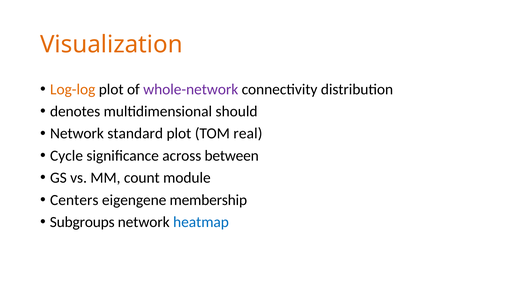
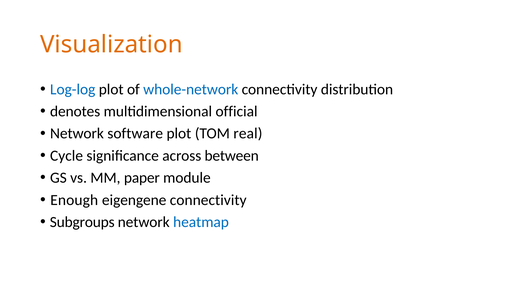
Log-log colour: orange -> blue (73, 89)
whole-network colour: purple -> blue (191, 89)
should: should -> official (237, 111)
standard: standard -> software (135, 133)
count: count -> paper (142, 177)
Centers: Centers -> Enough (74, 200)
eigengene membership: membership -> connectivity (208, 200)
